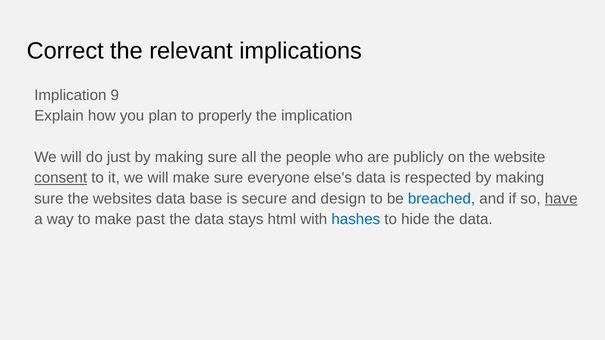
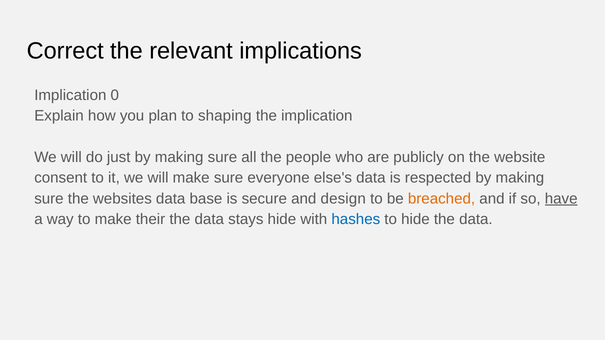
9: 9 -> 0 (115, 95)
properly: properly -> shaping (225, 116)
consent underline: present -> none (61, 178)
breached colour: blue -> orange (442, 199)
past: past -> their (151, 219)
stays html: html -> hide (282, 219)
